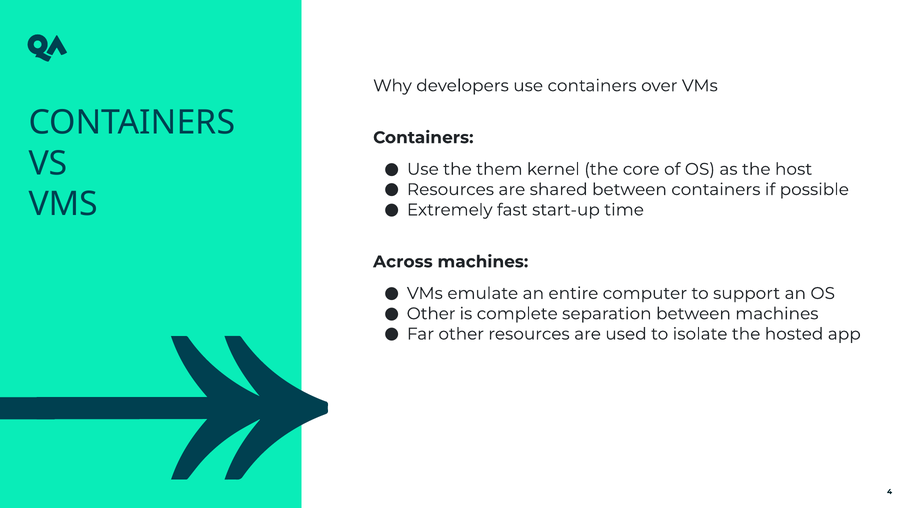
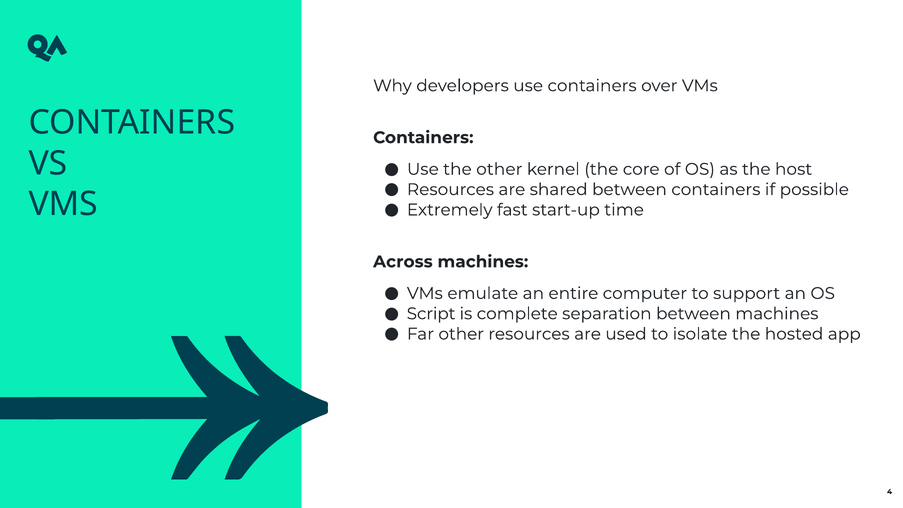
the them: them -> other (499, 169)
Other: Other -> Script (431, 314)
